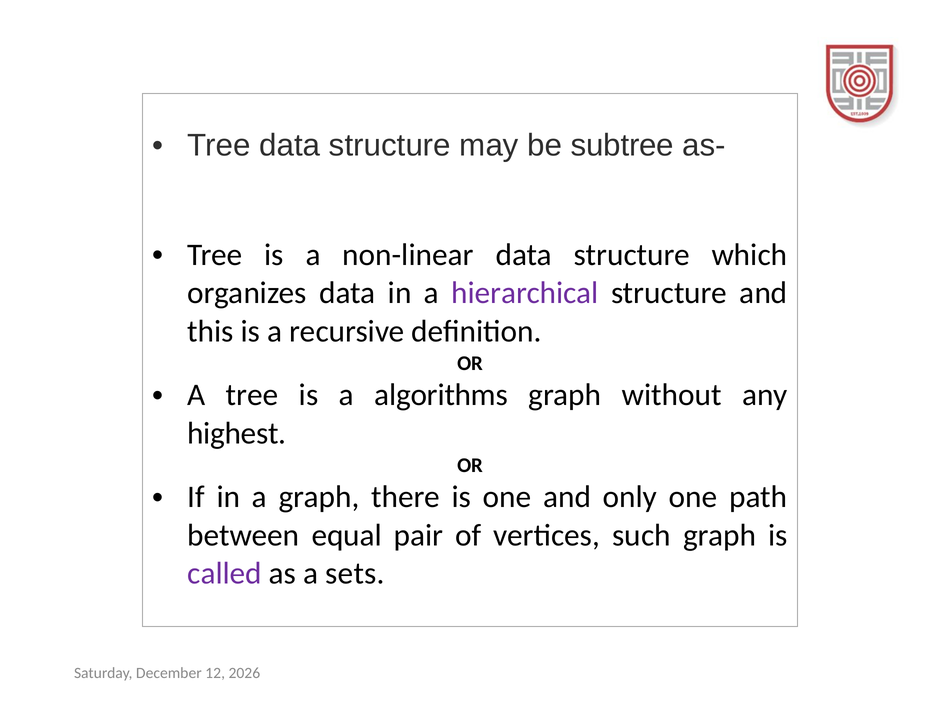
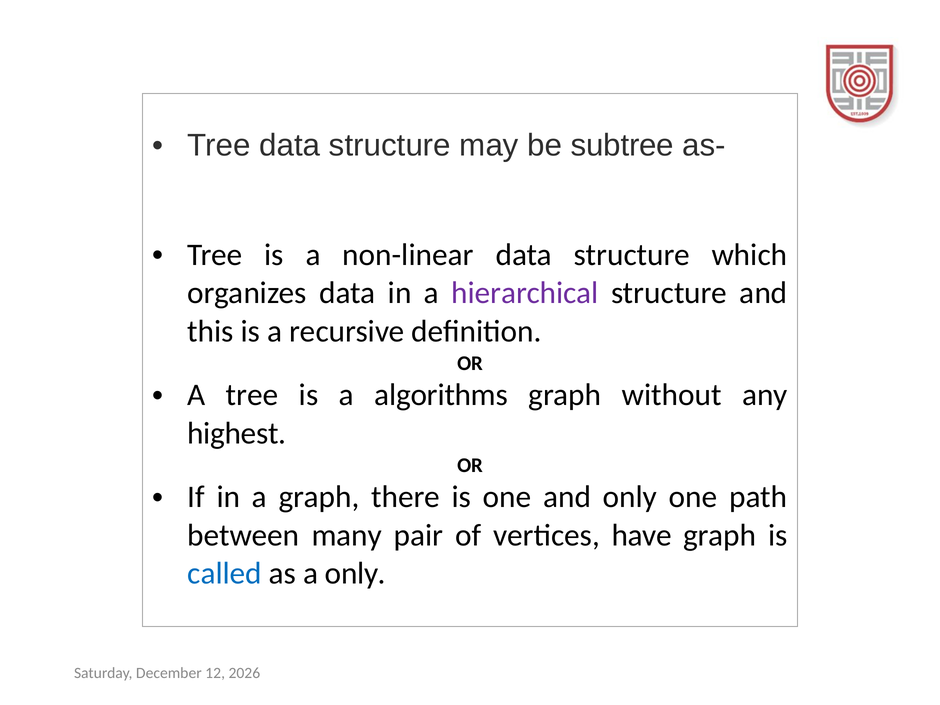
equal: equal -> many (347, 535)
such: such -> have (642, 535)
called colour: purple -> blue (225, 574)
a sets: sets -> only (355, 574)
